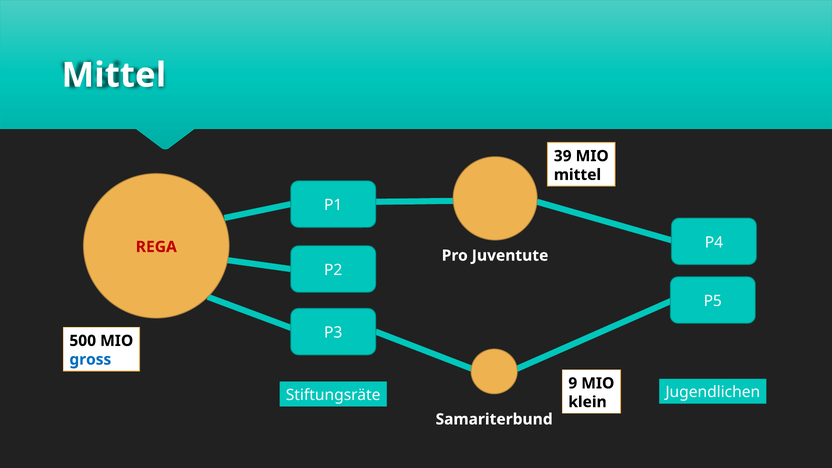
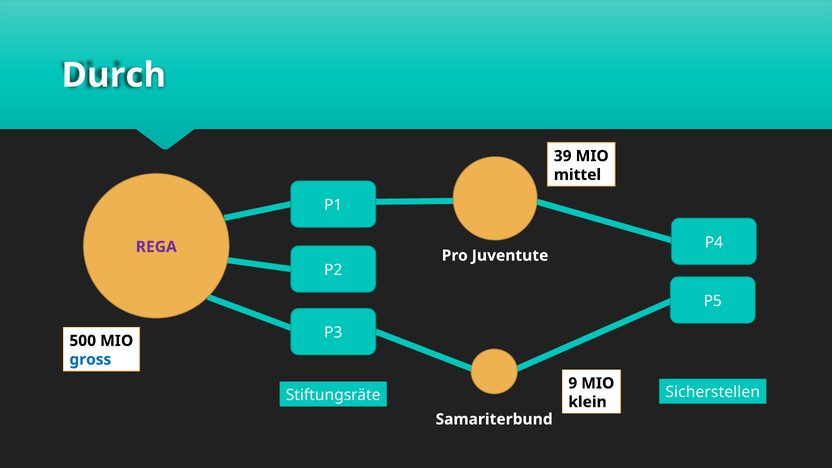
Mittel: Mittel -> Durch (114, 75)
REGA colour: red -> purple (156, 247)
Jugendlichen: Jugendlichen -> Sicherstellen (713, 392)
